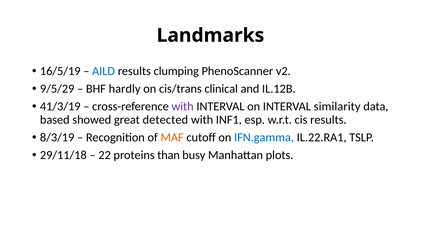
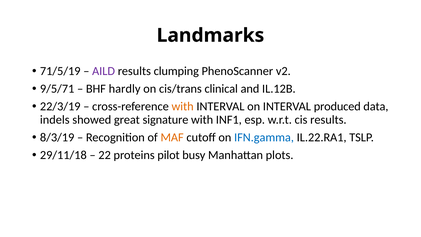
16/5/19: 16/5/19 -> 71/5/19 (60, 71)
AILD colour: blue -> purple (104, 71)
9/5/29: 9/5/29 -> 9/5/71 (57, 89)
41/3/19: 41/3/19 -> 22/3/19 (60, 106)
with colour: purple -> orange (183, 106)
similarity: similarity -> produced (337, 106)
based: based -> indels (55, 120)
detected: detected -> signature (165, 120)
than: than -> pilot (169, 155)
